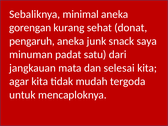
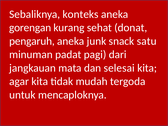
minimal: minimal -> konteks (81, 14)
saya: saya -> satu (147, 41)
satu: satu -> pagi (95, 55)
